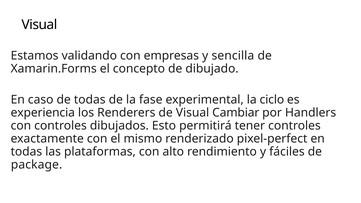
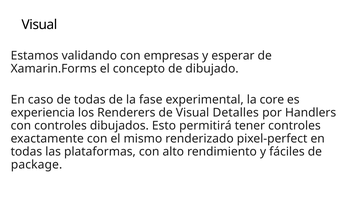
sencilla: sencilla -> esperar (233, 56)
ciclo: ciclo -> core (272, 100)
Cambiar: Cambiar -> Detalles (236, 113)
